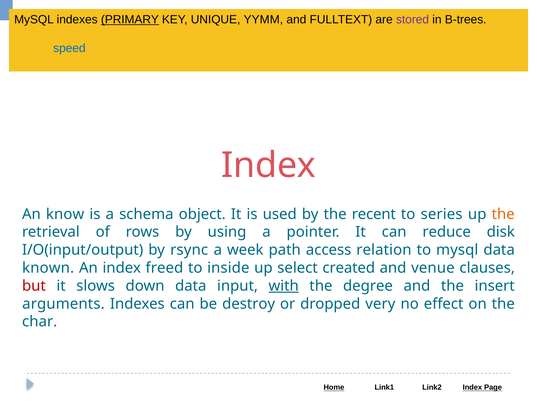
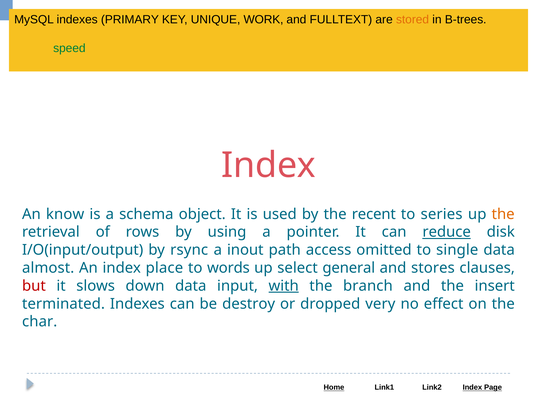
PRIMARY underline: present -> none (130, 20)
YYMM: YYMM -> WORK (263, 20)
stored colour: purple -> orange (413, 20)
speed colour: blue -> green (69, 48)
reduce underline: none -> present (447, 232)
week: week -> inout (245, 250)
relation: relation -> omitted (384, 250)
to mysql: mysql -> single (457, 250)
known: known -> almost (48, 268)
freed: freed -> place (164, 268)
to inside: inside -> words (228, 268)
select created: created -> general (349, 268)
venue: venue -> stores (433, 268)
degree: degree -> branch (368, 286)
arguments: arguments -> terminated (64, 304)
